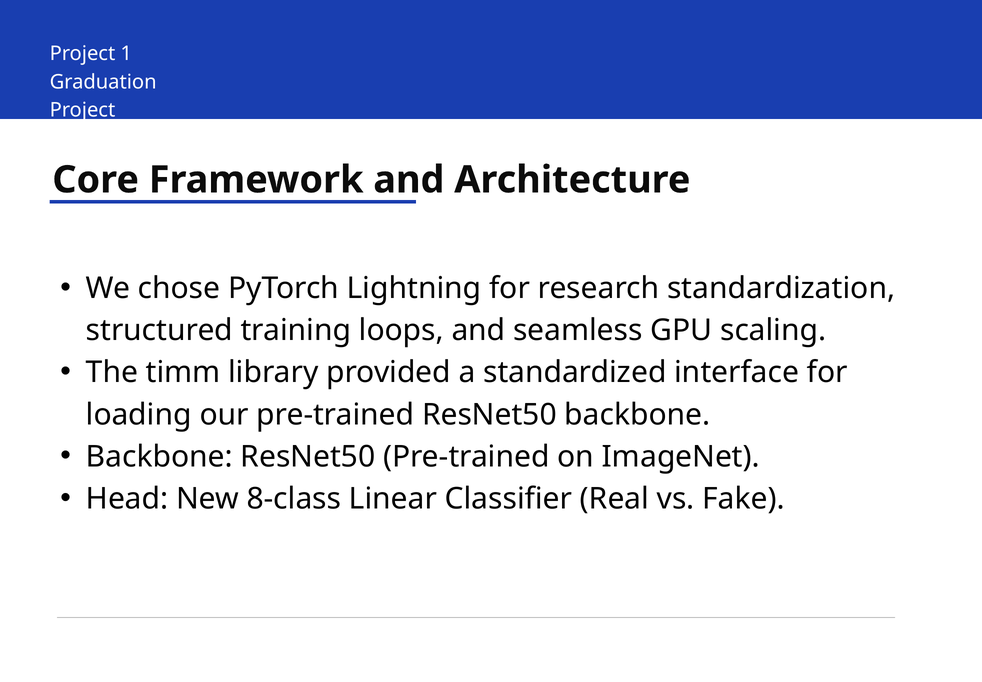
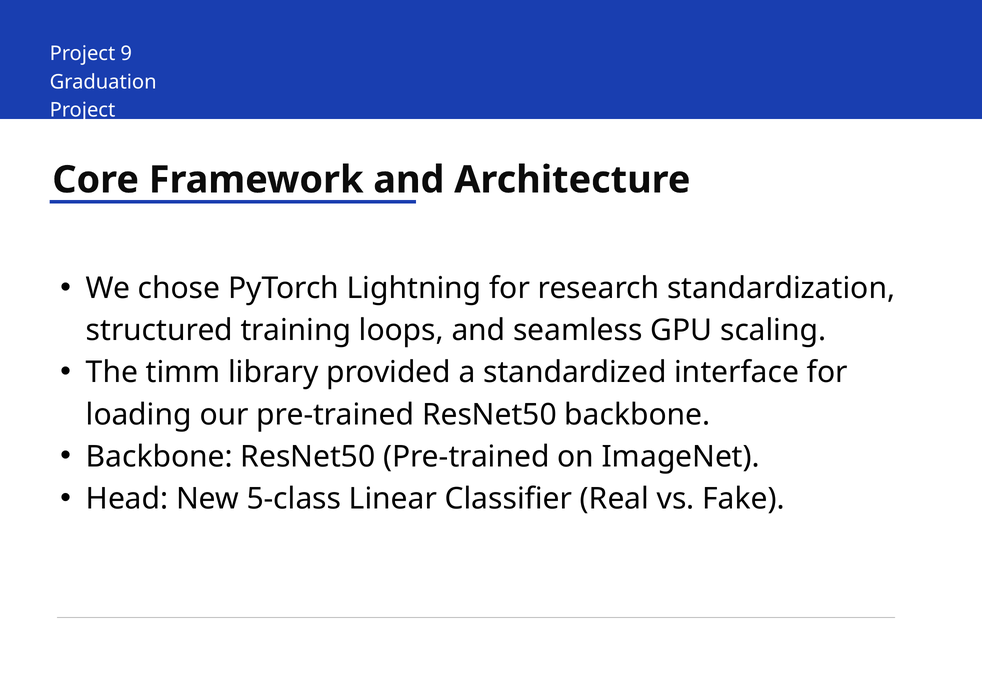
1: 1 -> 9 (126, 54)
8-class: 8-class -> 5-class (294, 498)
